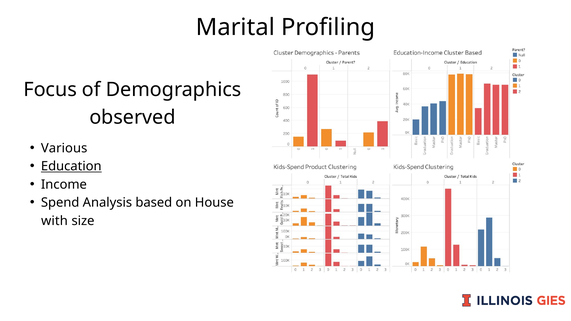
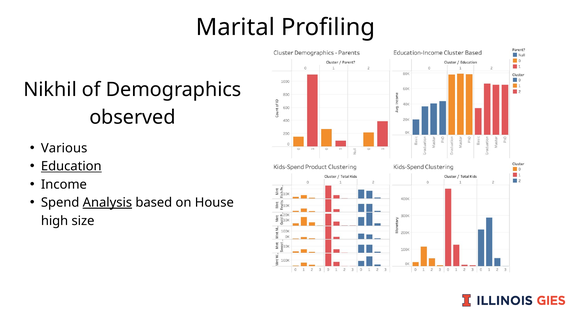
Focus: Focus -> Nikhil (50, 90)
Analysis underline: none -> present (107, 203)
with: with -> high (55, 221)
